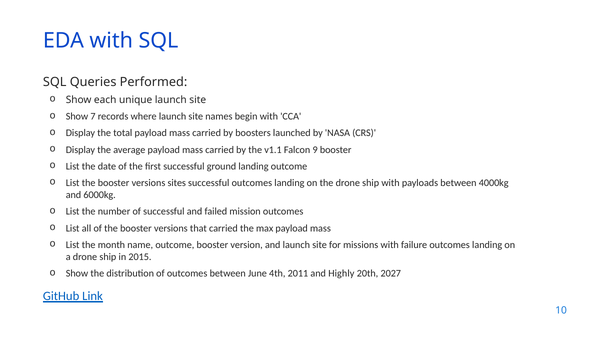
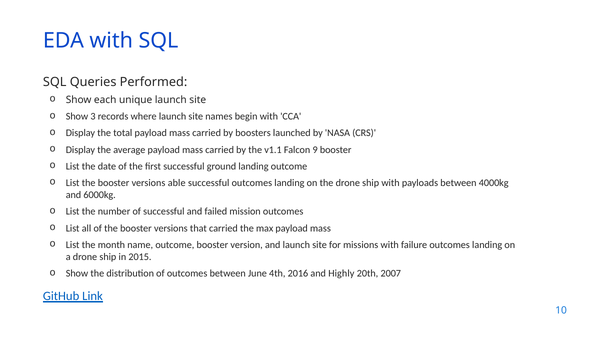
7: 7 -> 3 (93, 117)
sites: sites -> able (177, 183)
2011: 2011 -> 2016 (298, 274)
2027: 2027 -> 2007 (391, 274)
